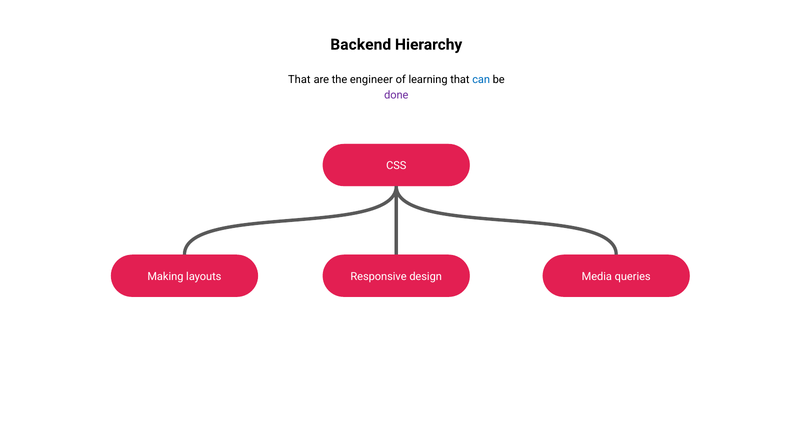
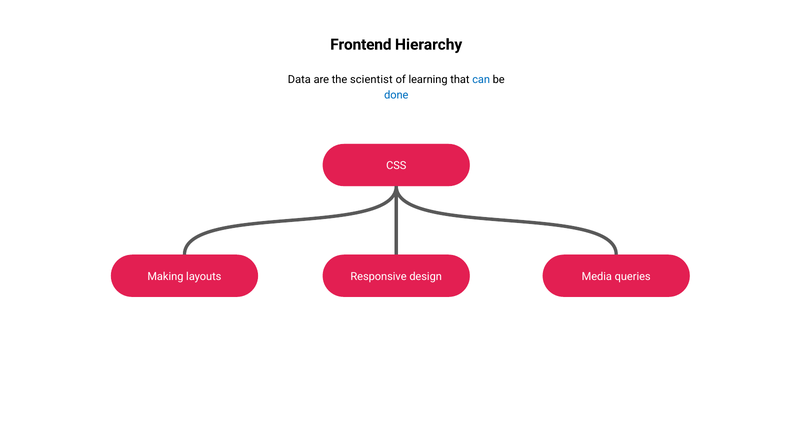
Backend: Backend -> Frontend (361, 45)
That: That -> Data (299, 80)
engineer: engineer -> scientist (371, 80)
done colour: purple -> blue (396, 95)
